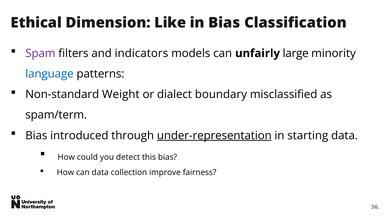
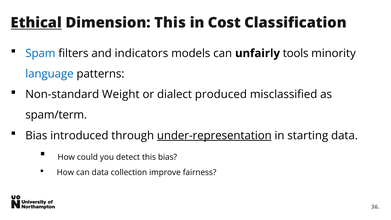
Ethical underline: none -> present (36, 23)
Dimension Like: Like -> This (170, 23)
in Bias: Bias -> Cost (224, 23)
Spam colour: purple -> blue (40, 53)
large: large -> tools (296, 53)
boundary: boundary -> produced (221, 94)
